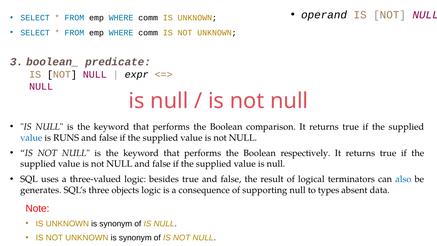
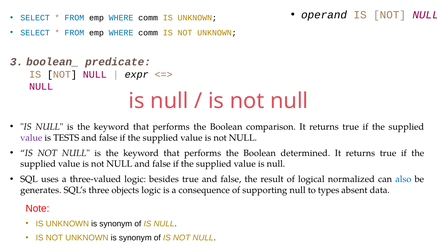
value colour: blue -> purple (31, 138)
RUNS: RUNS -> TESTS (66, 138)
respectively: respectively -> determined (305, 153)
terminators: terminators -> normalized (351, 179)
